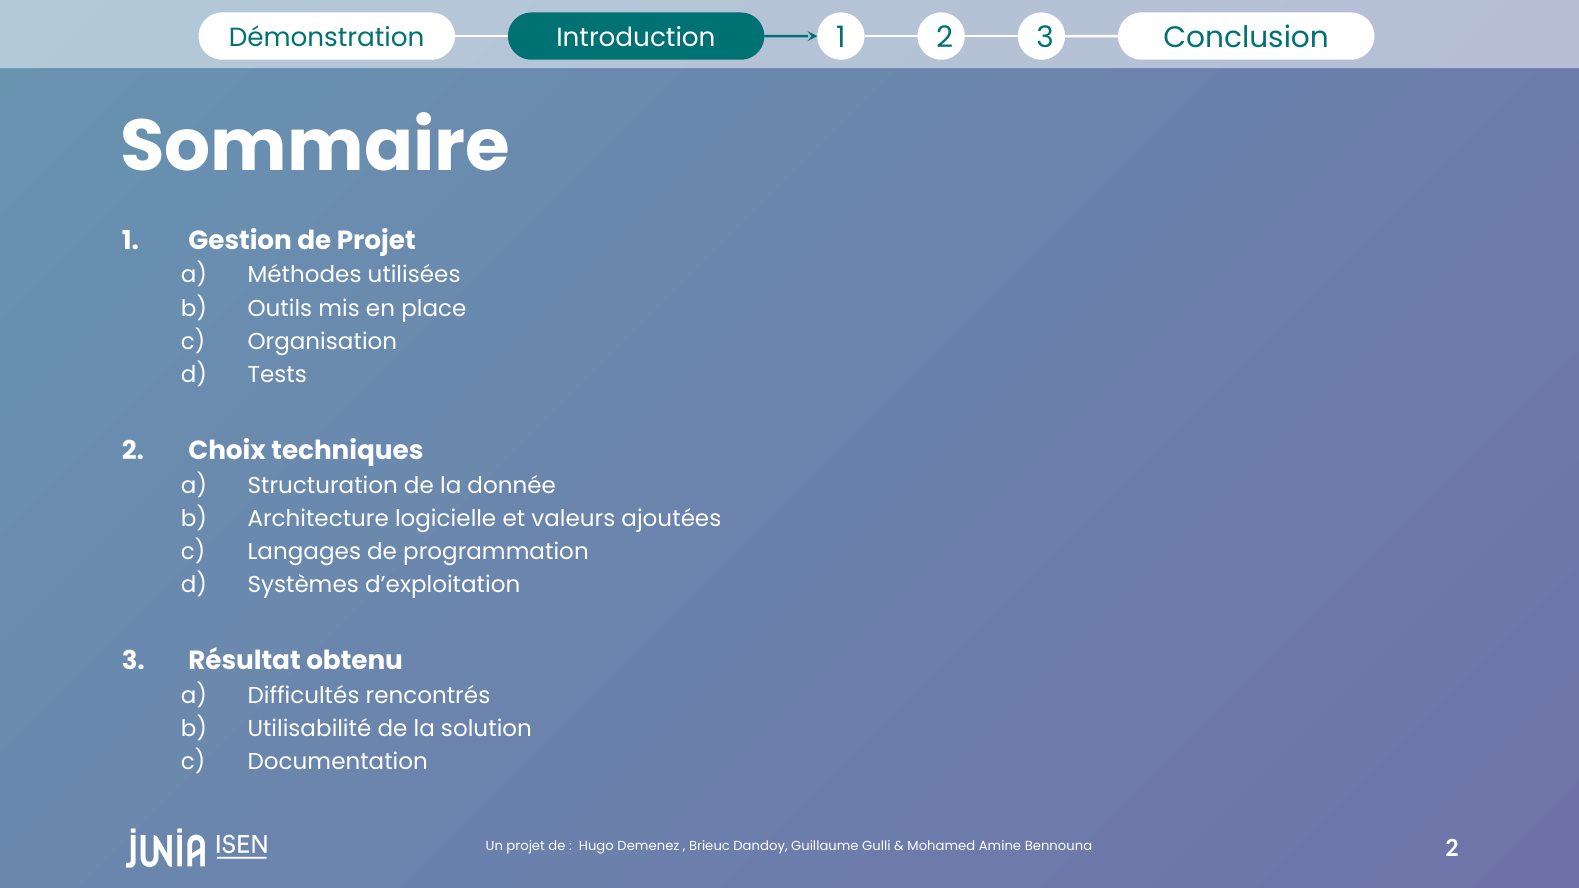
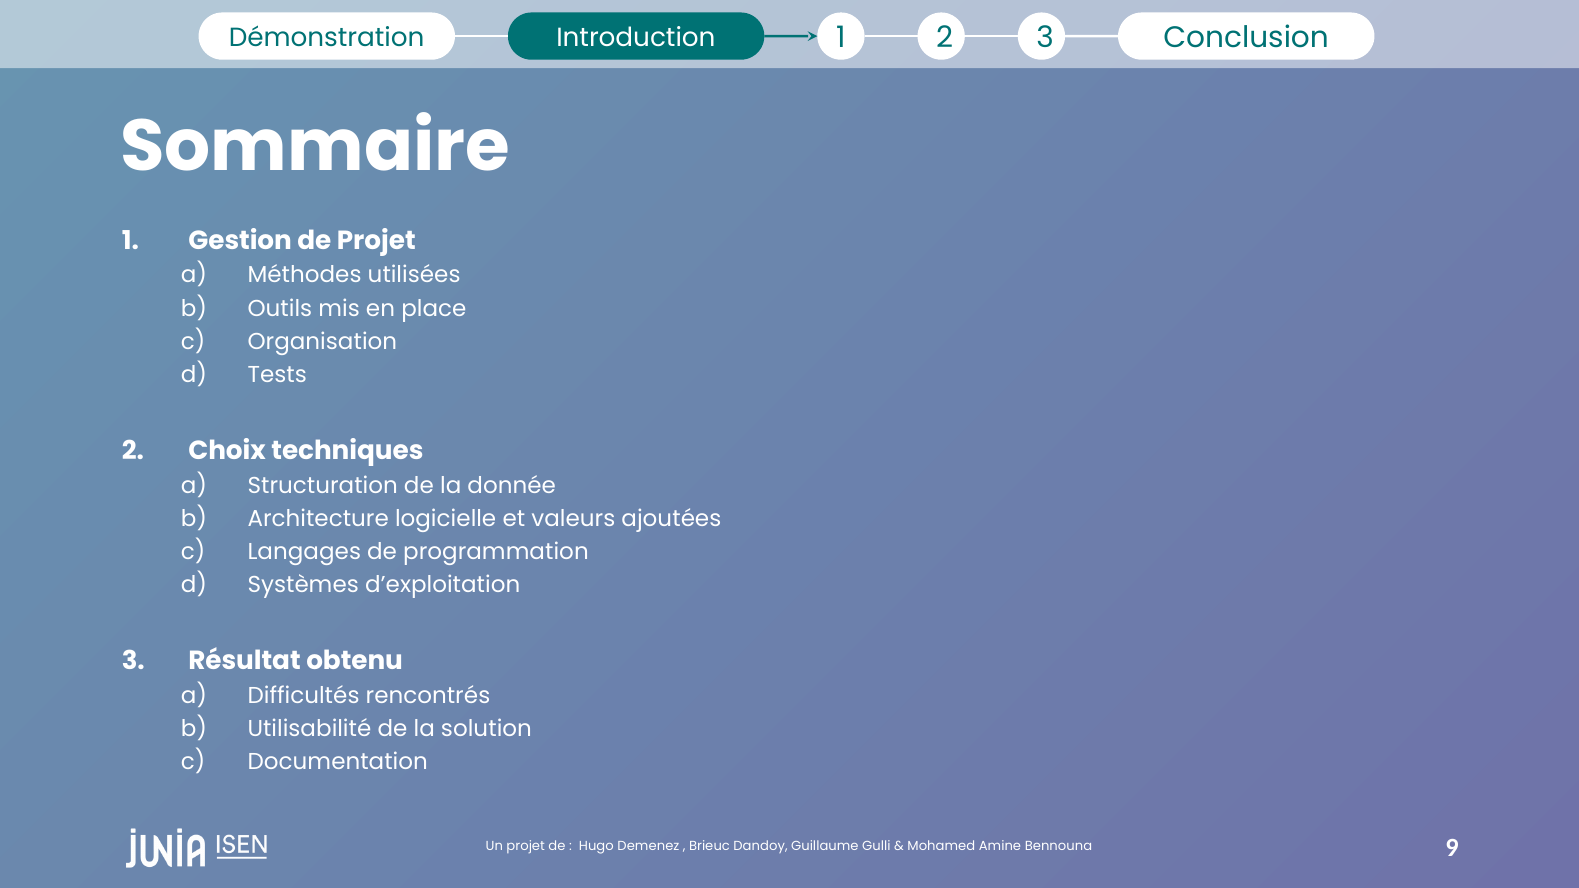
Bennouna 2: 2 -> 9 (1452, 848)
